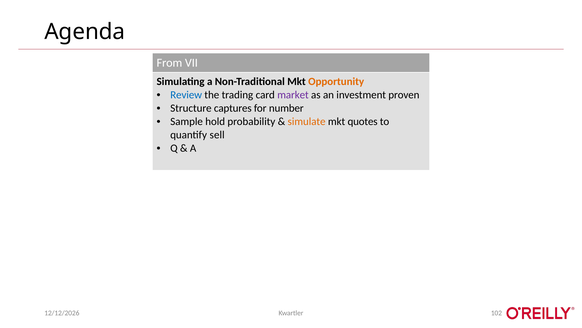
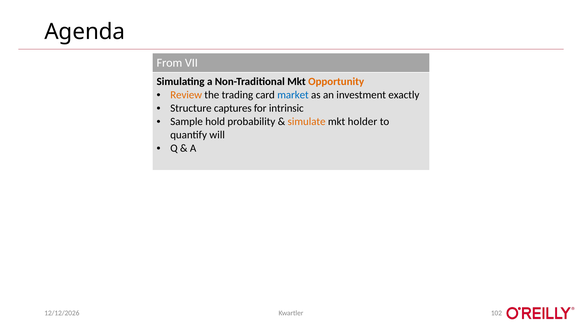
Review colour: blue -> orange (186, 95)
market colour: purple -> blue (293, 95)
proven: proven -> exactly (404, 95)
number: number -> intrinsic (286, 108)
quotes: quotes -> holder (362, 121)
sell: sell -> will (217, 135)
